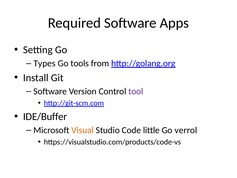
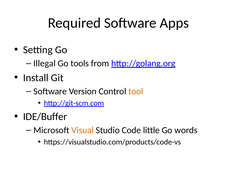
Types: Types -> Illegal (45, 63)
tool colour: purple -> orange (136, 91)
verrol: verrol -> words (186, 130)
